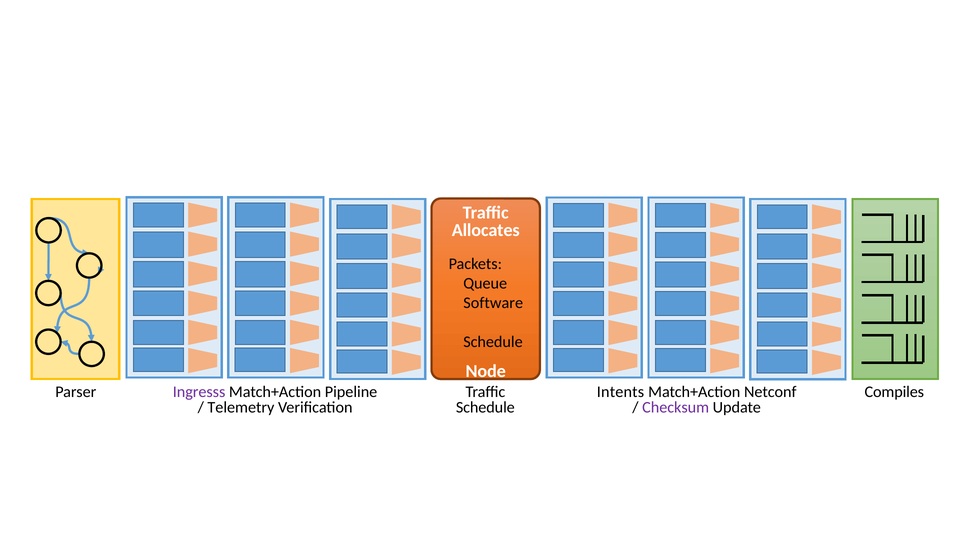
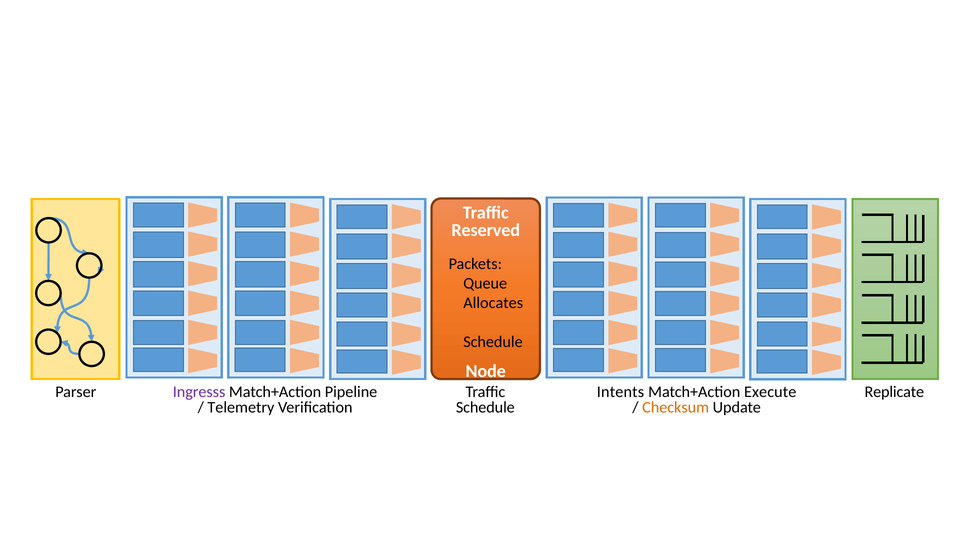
Allocates: Allocates -> Reserved (486, 230)
Software: Software -> Allocates (493, 303)
Netconf: Netconf -> Execute (770, 392)
Compiles: Compiles -> Replicate (894, 392)
Checksum colour: purple -> orange (676, 408)
